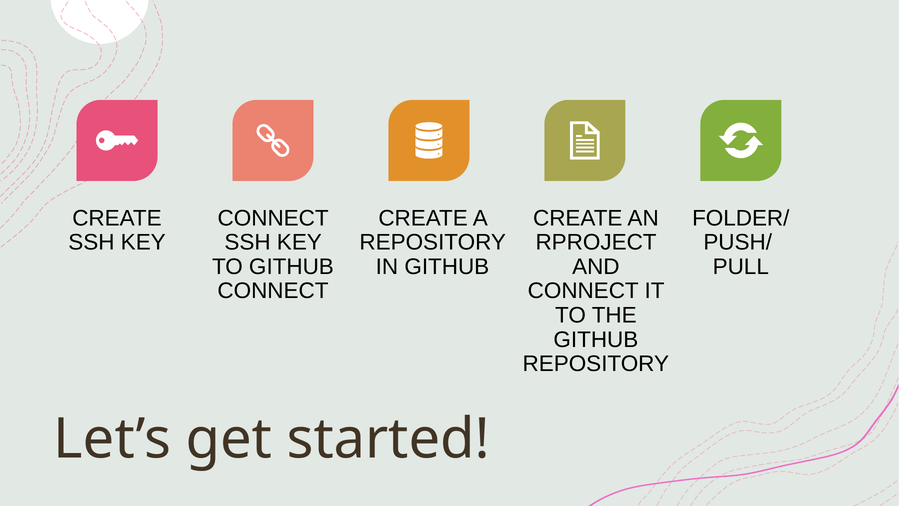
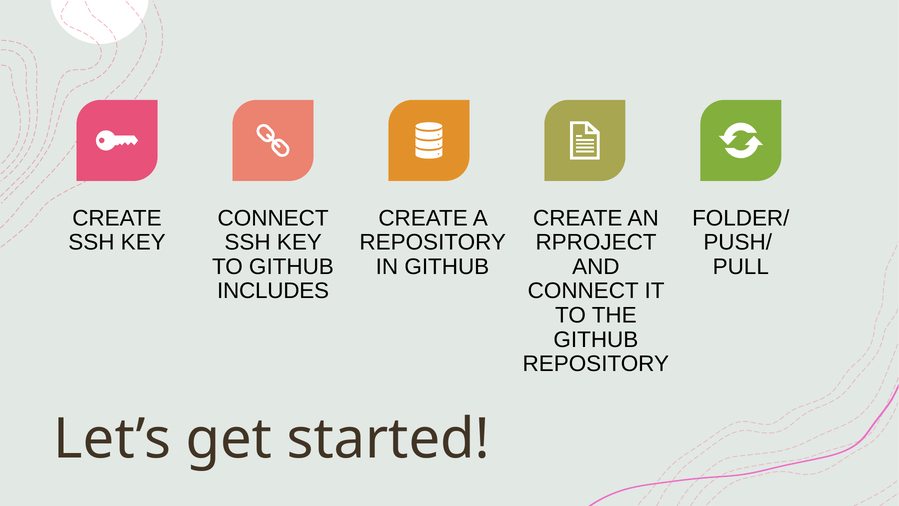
CONNECT: CONNECT -> INCLUDES (273, 291)
